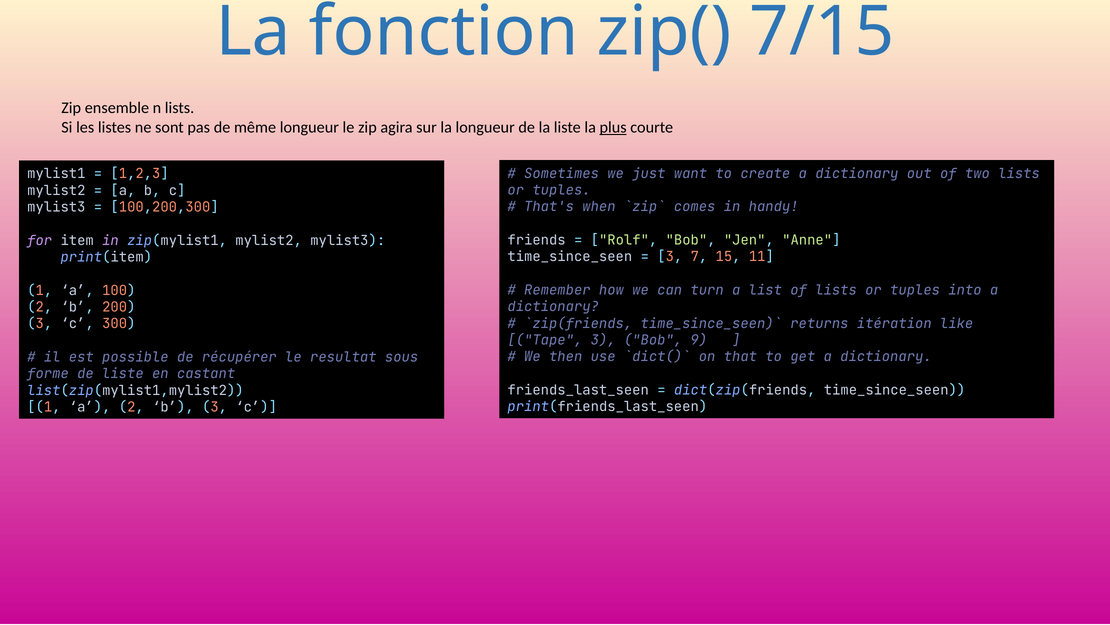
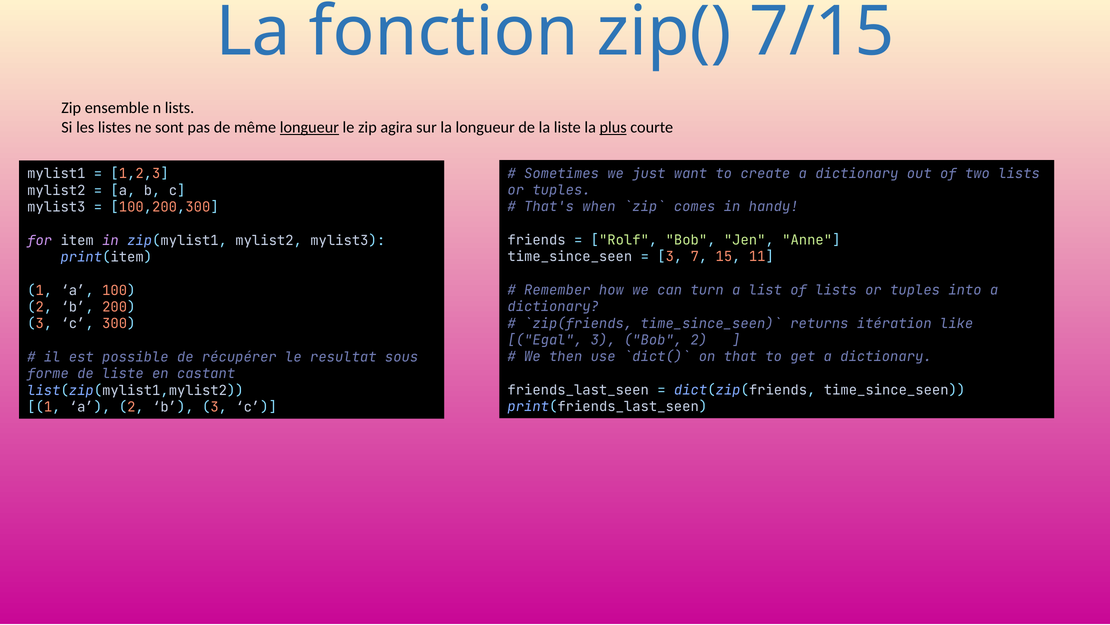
longueur underline: none -> present (309, 127)
Tape: Tape -> Egal (545, 340)
Bob 9: 9 -> 2 (715, 340)
